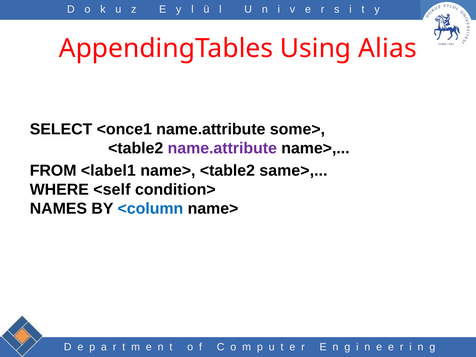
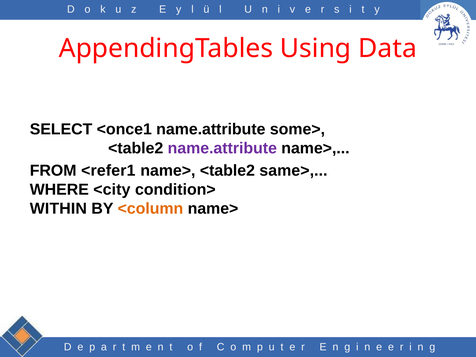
Alias: Alias -> Data (388, 48)
<label1: <label1 -> <refer1 (108, 170)
<self: <self -> <city (112, 189)
NAMES: NAMES -> WITHIN (58, 209)
<column colour: blue -> orange (150, 209)
